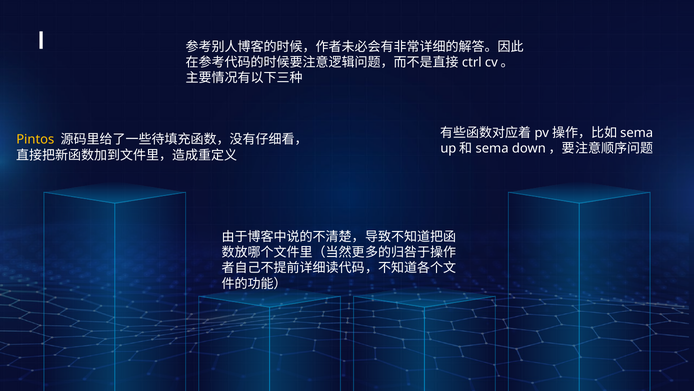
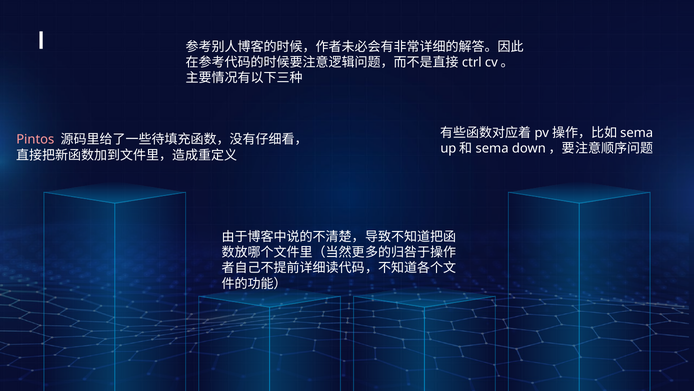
Pintos colour: yellow -> pink (35, 139)
